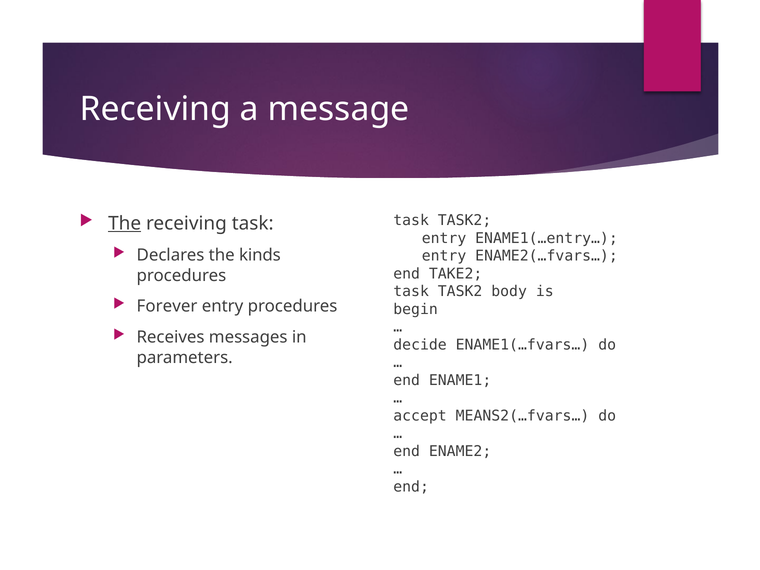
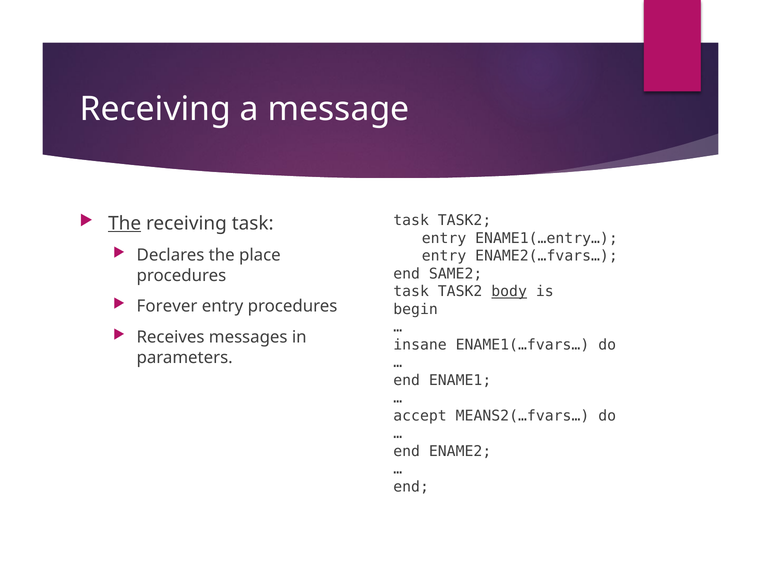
kinds: kinds -> place (260, 255)
TAKE2: TAKE2 -> SAME2 (456, 274)
body underline: none -> present (509, 292)
decide: decide -> insane (420, 345)
